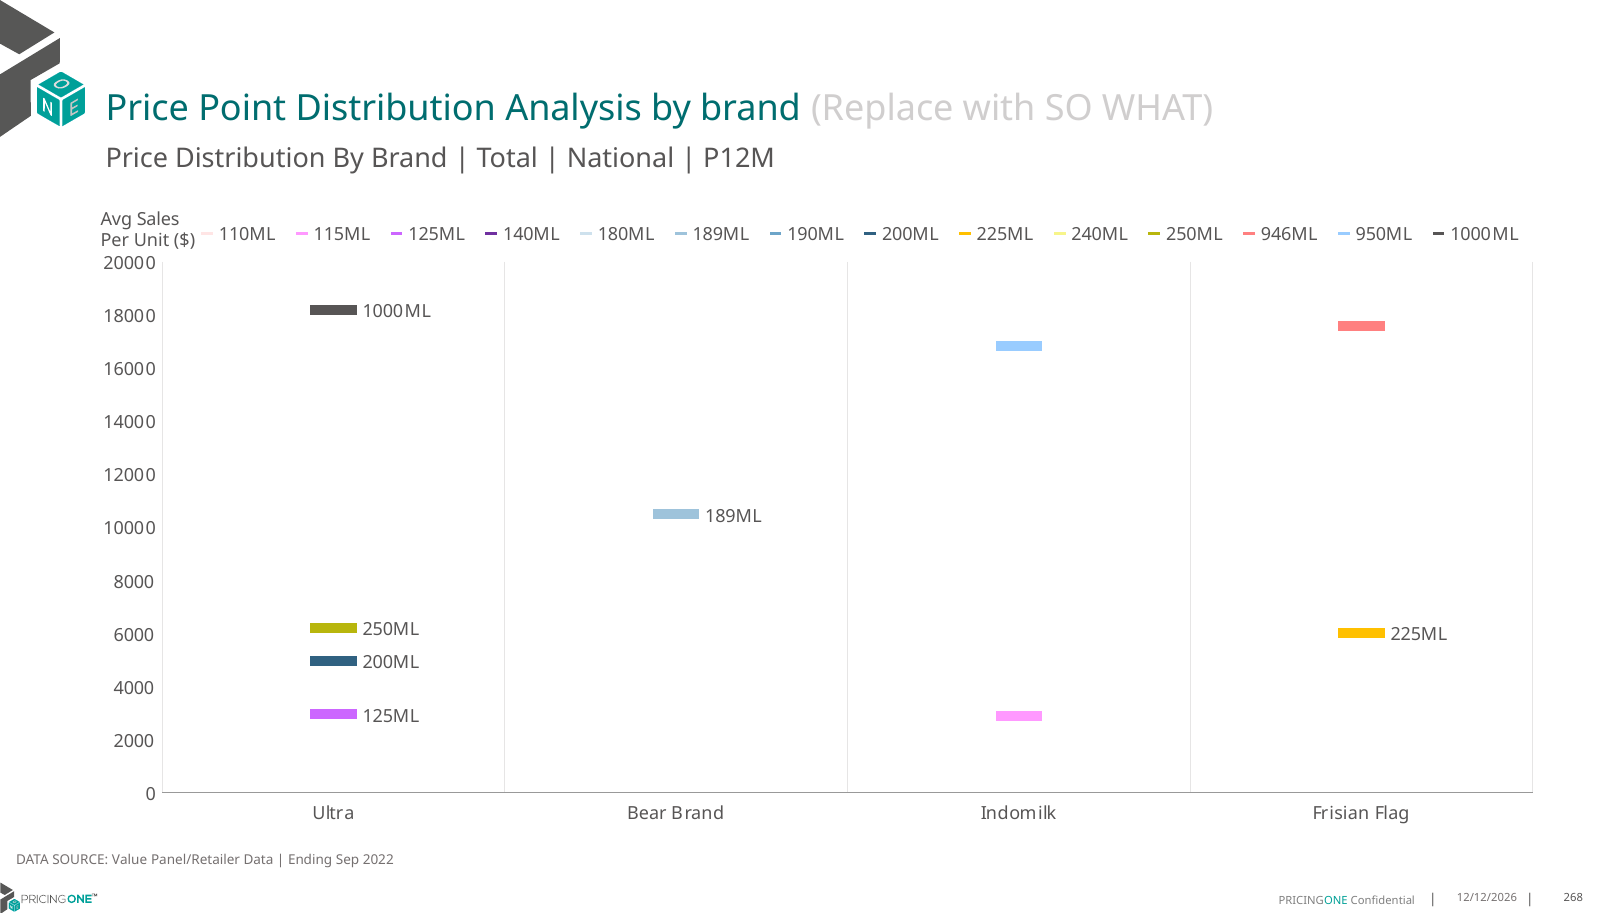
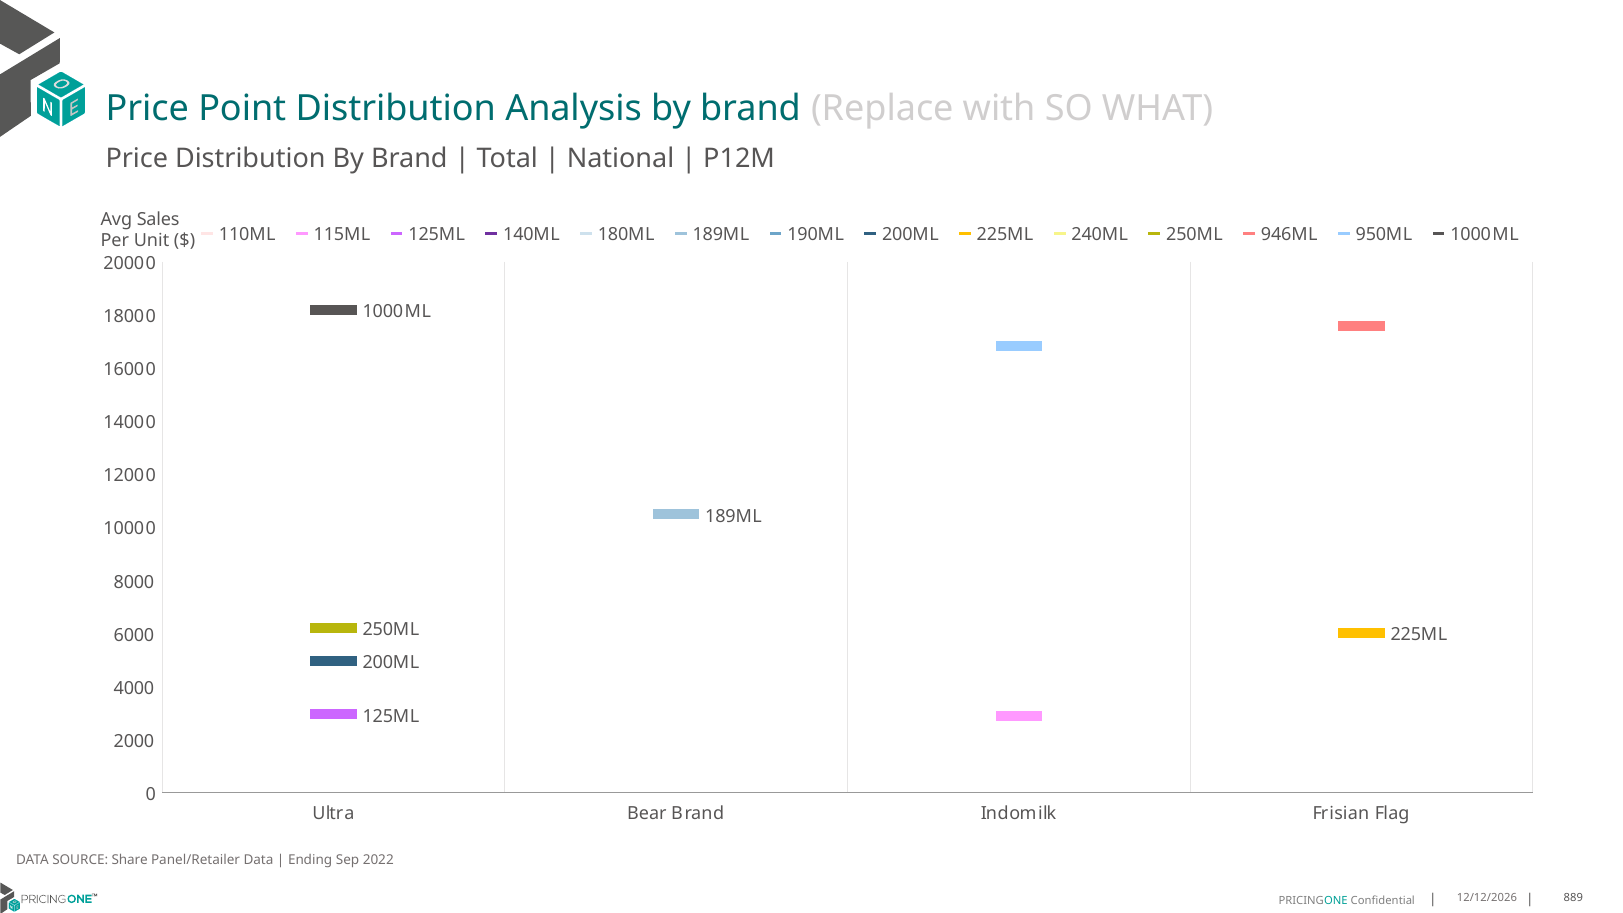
Value: Value -> Share (130, 860)
268: 268 -> 889 (1573, 898)
